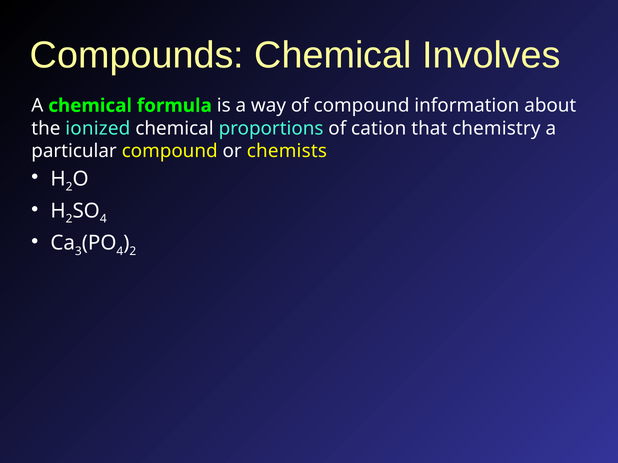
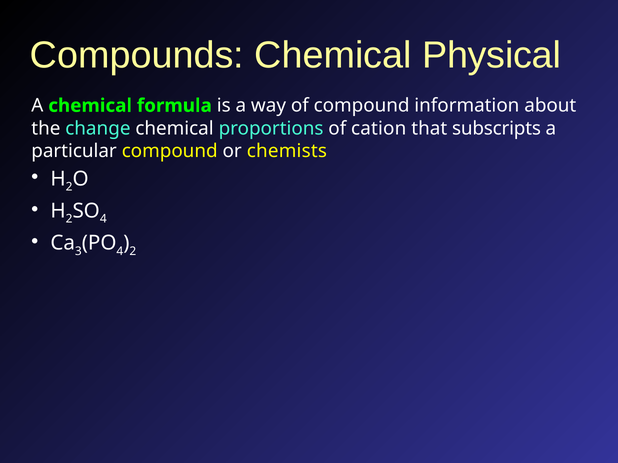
Involves: Involves -> Physical (492, 55)
ionized: ionized -> change (98, 128)
chemistry: chemistry -> subscripts (497, 128)
